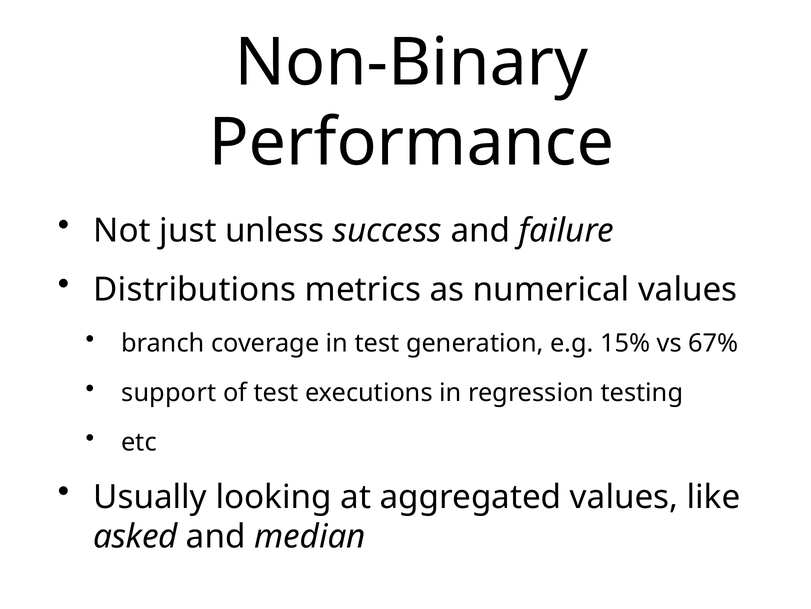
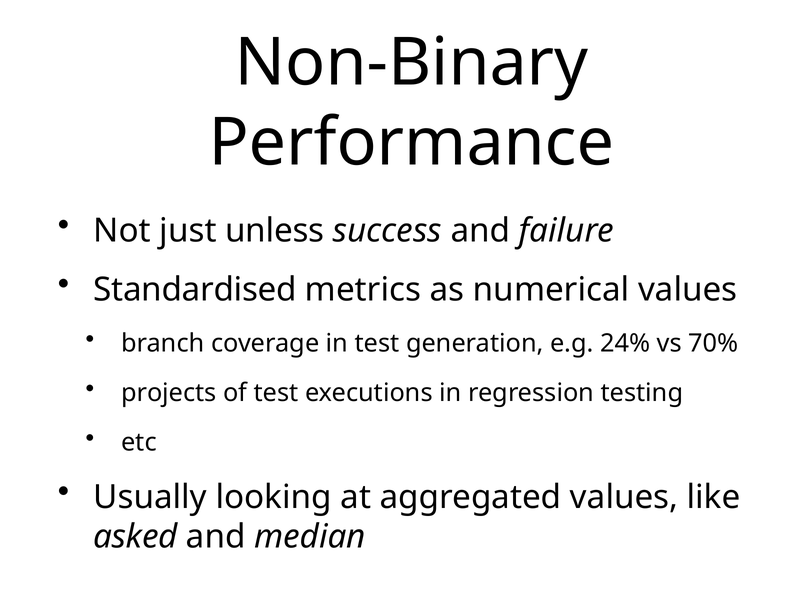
Distributions: Distributions -> Standardised (195, 289)
15%: 15% -> 24% (625, 343)
67%: 67% -> 70% (713, 343)
support: support -> projects (169, 392)
